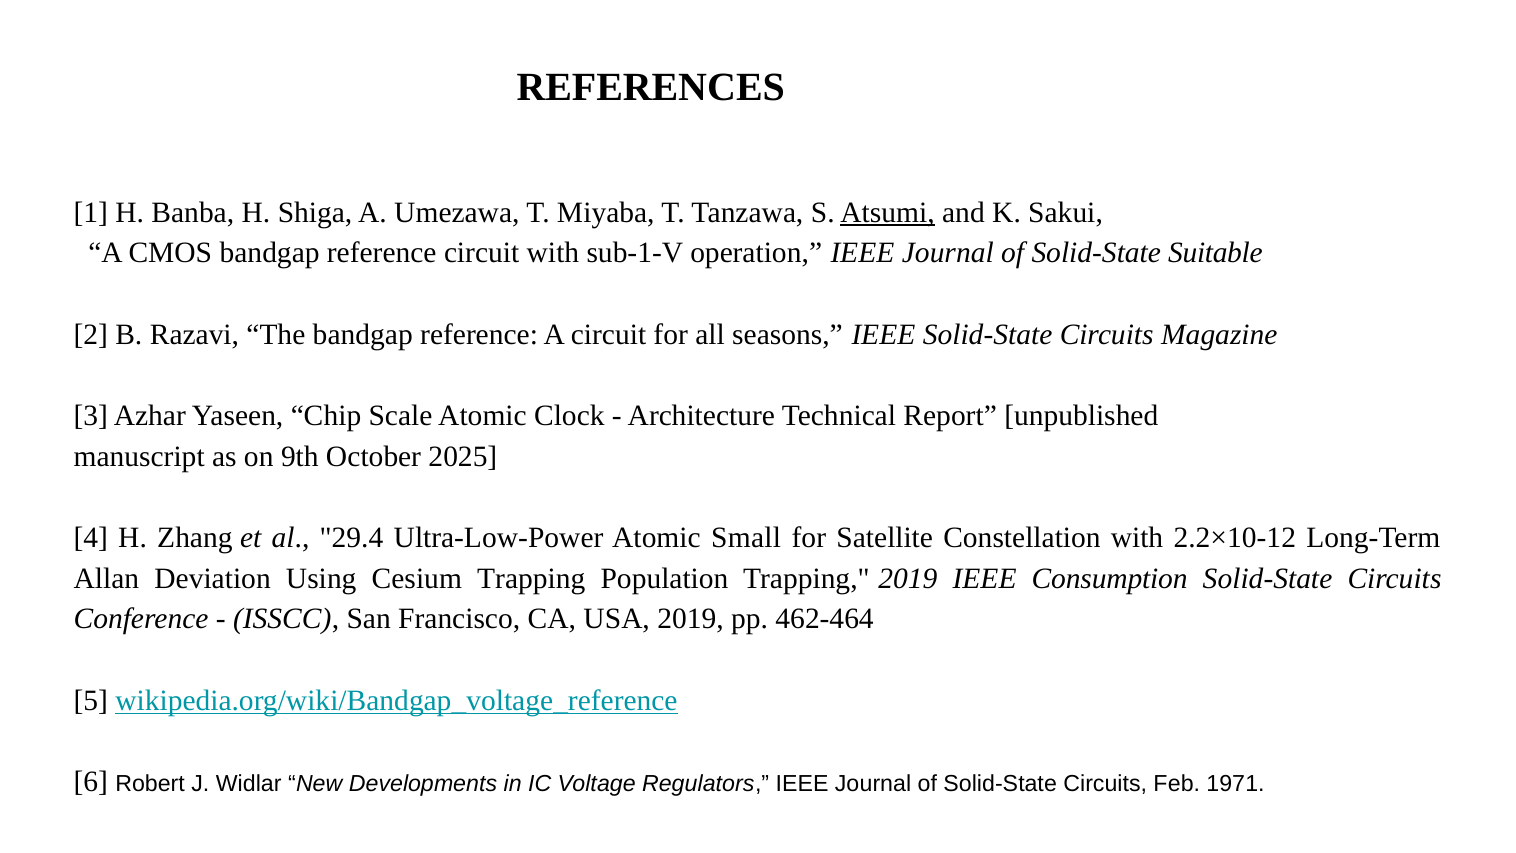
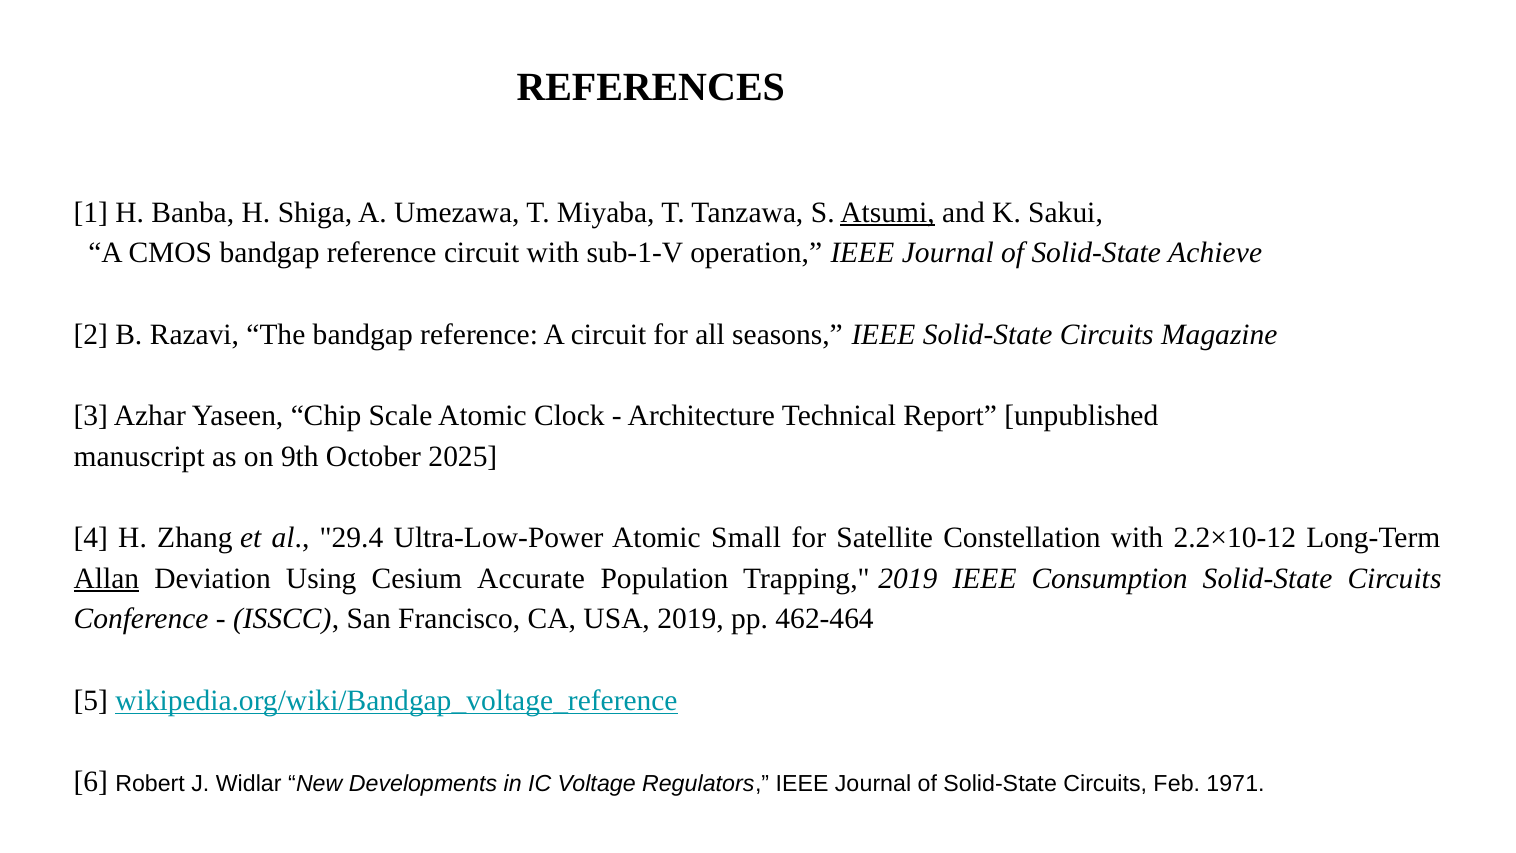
Suitable: Suitable -> Achieve (1215, 253)
Allan underline: none -> present (106, 578)
Cesium Trapping: Trapping -> Accurate (531, 578)
